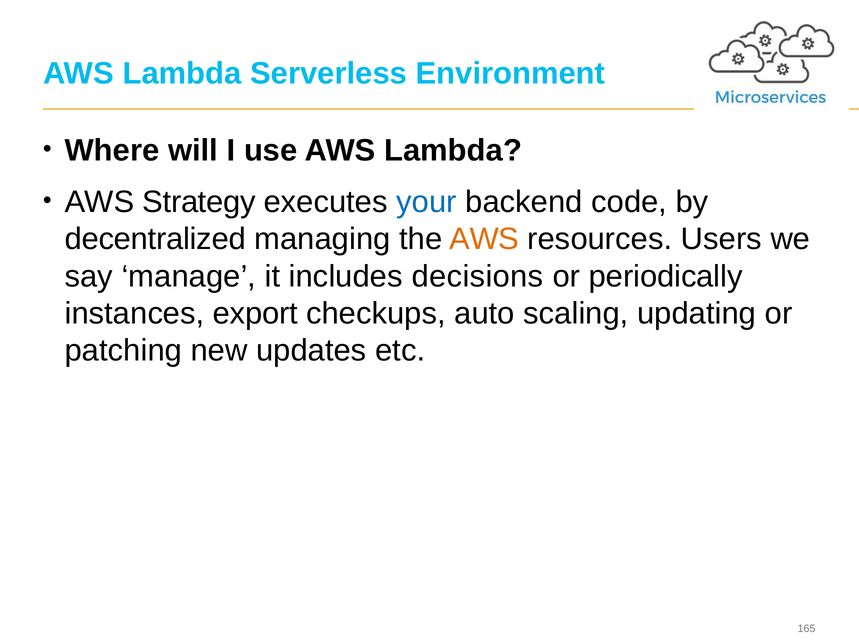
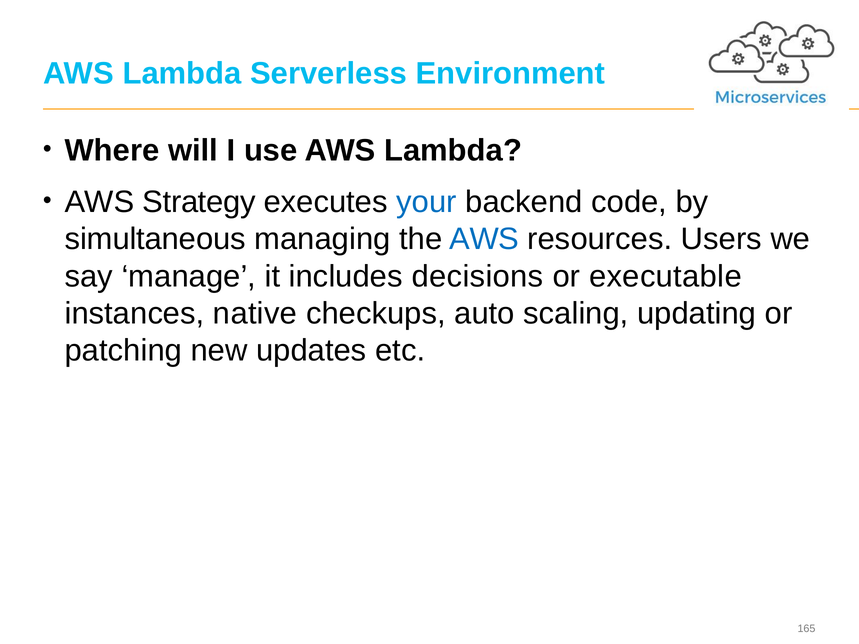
decentralized: decentralized -> simultaneous (155, 239)
AWS colour: orange -> blue (484, 239)
periodically: periodically -> executable (665, 276)
export: export -> native (255, 314)
